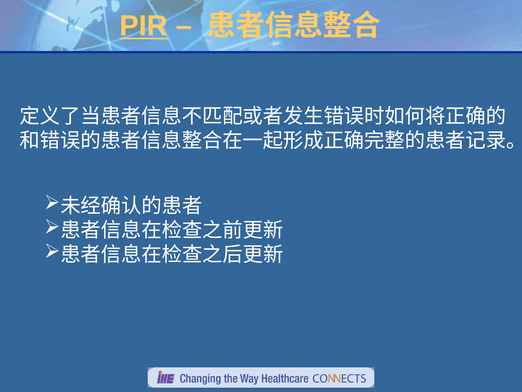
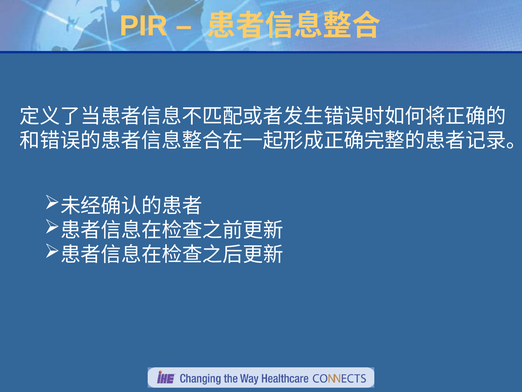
PIR underline: present -> none (144, 26)
